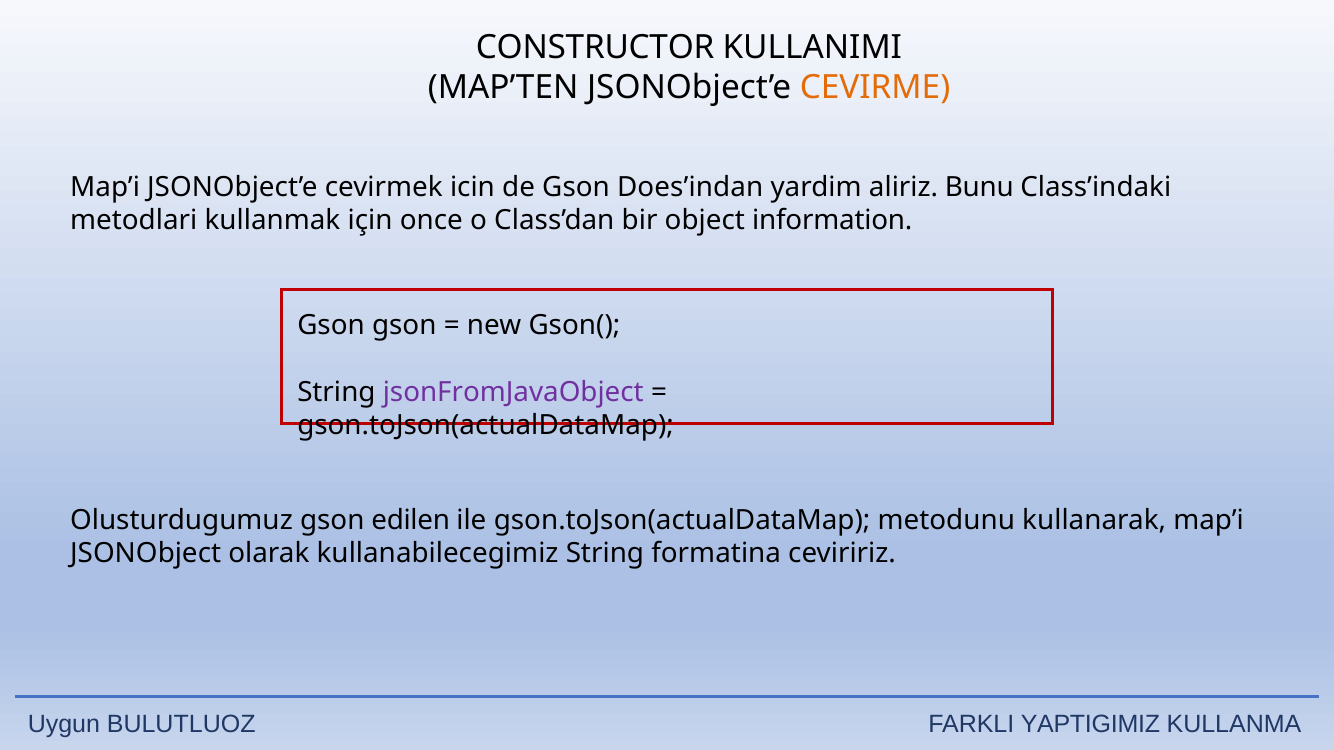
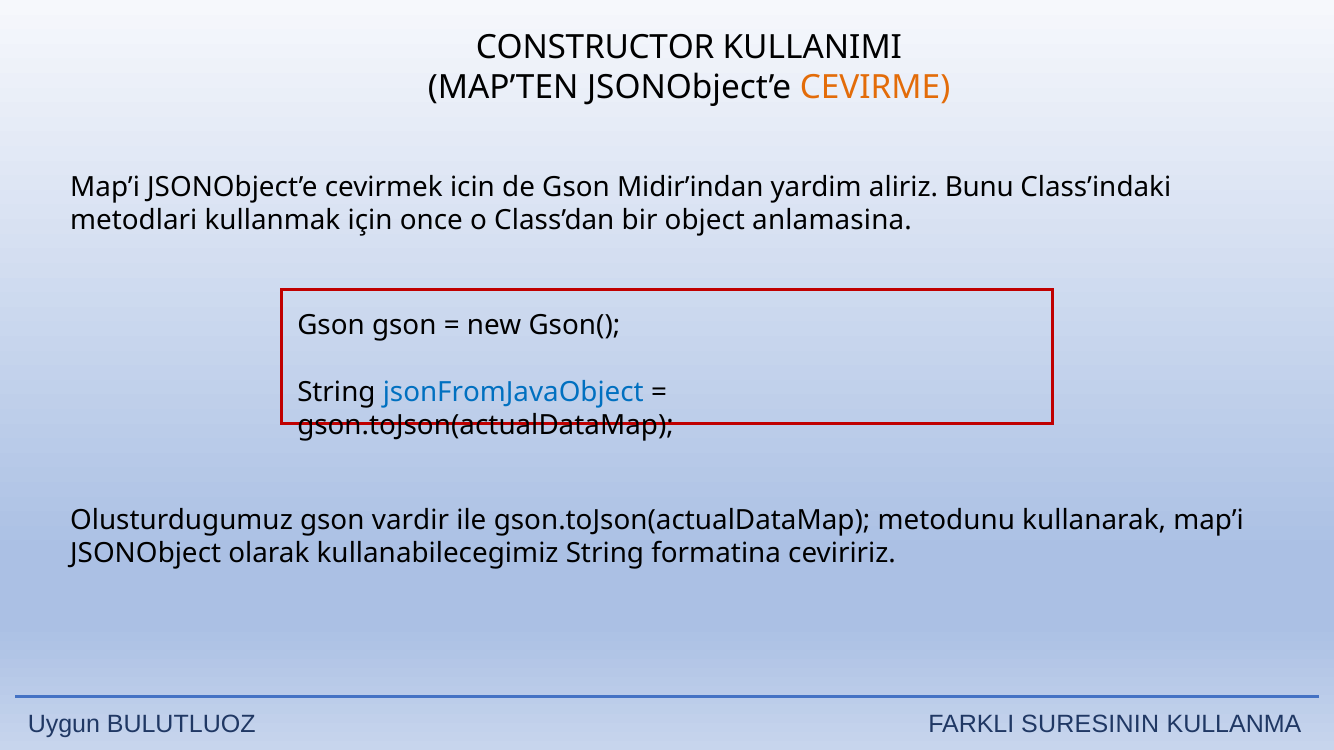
Does’indan: Does’indan -> Midir’indan (690, 187)
information: information -> anlamasina (832, 221)
jsonFromJavaObject colour: purple -> blue (513, 393)
edilen: edilen -> vardir (410, 521)
YAPTIGIMIZ: YAPTIGIMIZ -> SURESININ (1090, 725)
